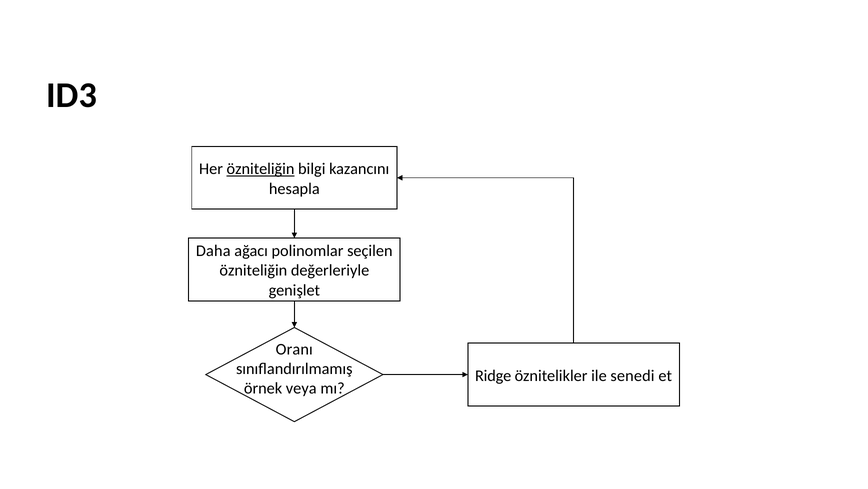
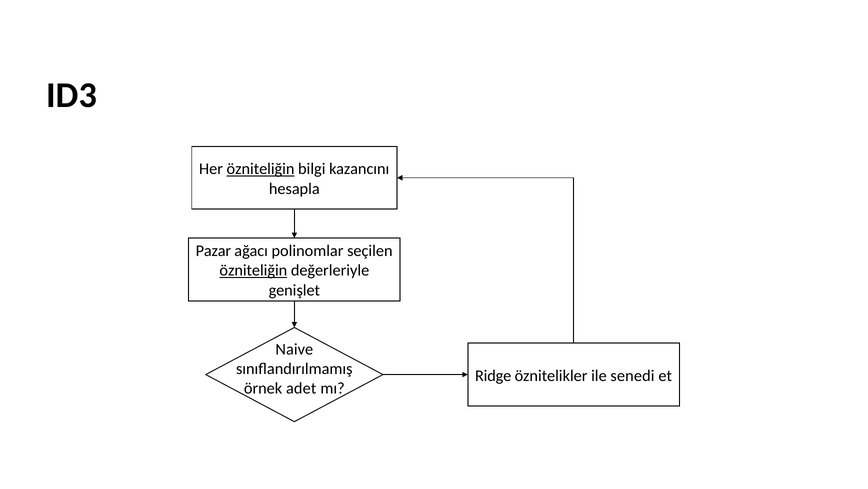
Daha: Daha -> Pazar (213, 251)
özniteliğin underline: none -> present (253, 270)
Oranı: Oranı -> Naive (294, 349)
veya: veya -> adet (301, 388)
